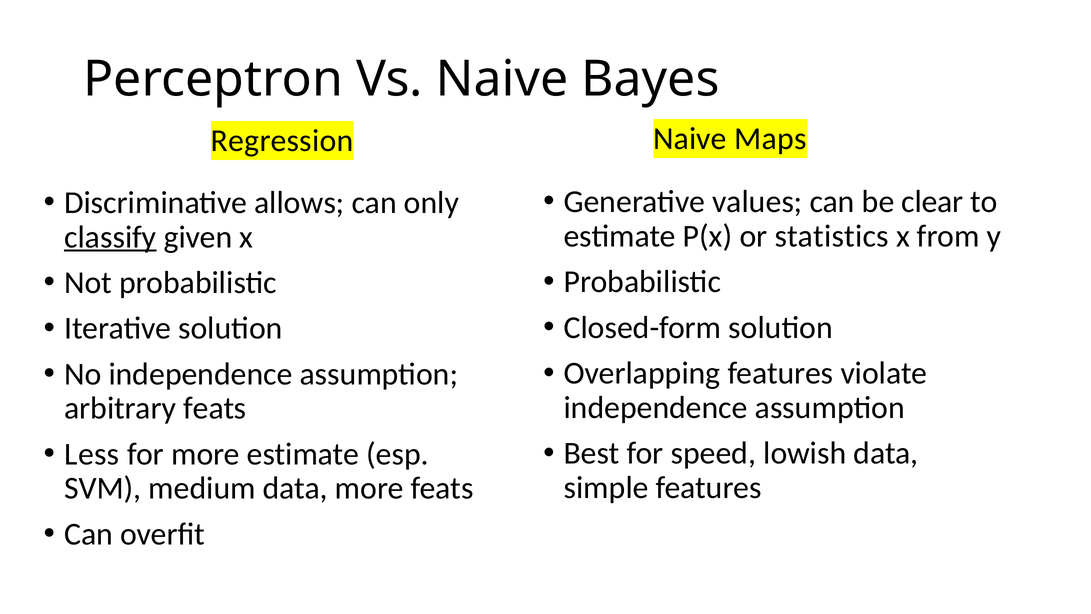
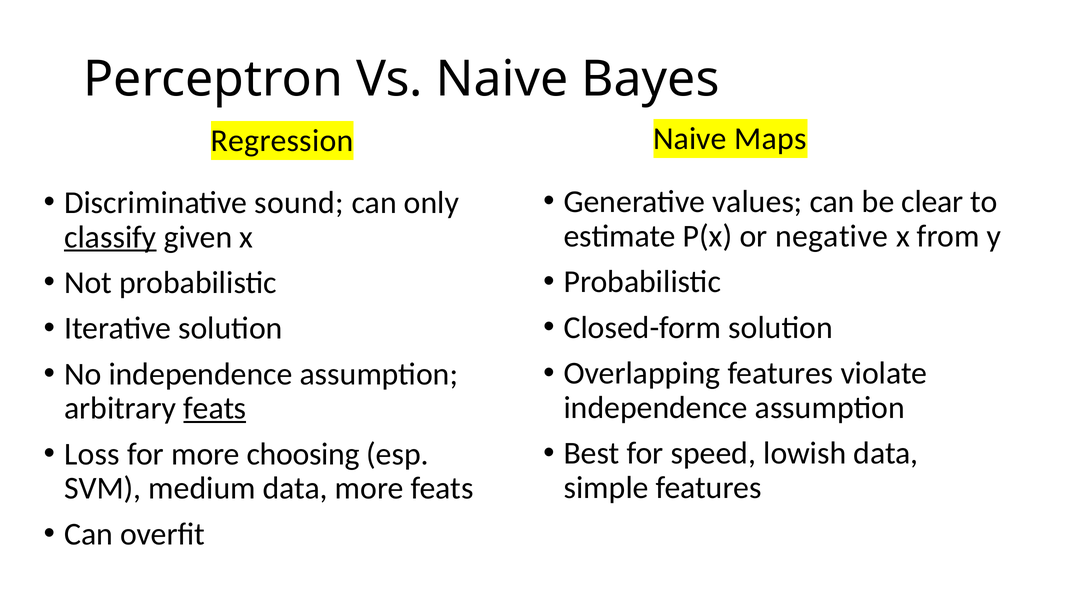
allows: allows -> sound (299, 203)
statistics: statistics -> negative (832, 236)
feats underline: none -> present (215, 408)
Less: Less -> Loss (92, 454)
more estimate: estimate -> choosing (303, 454)
